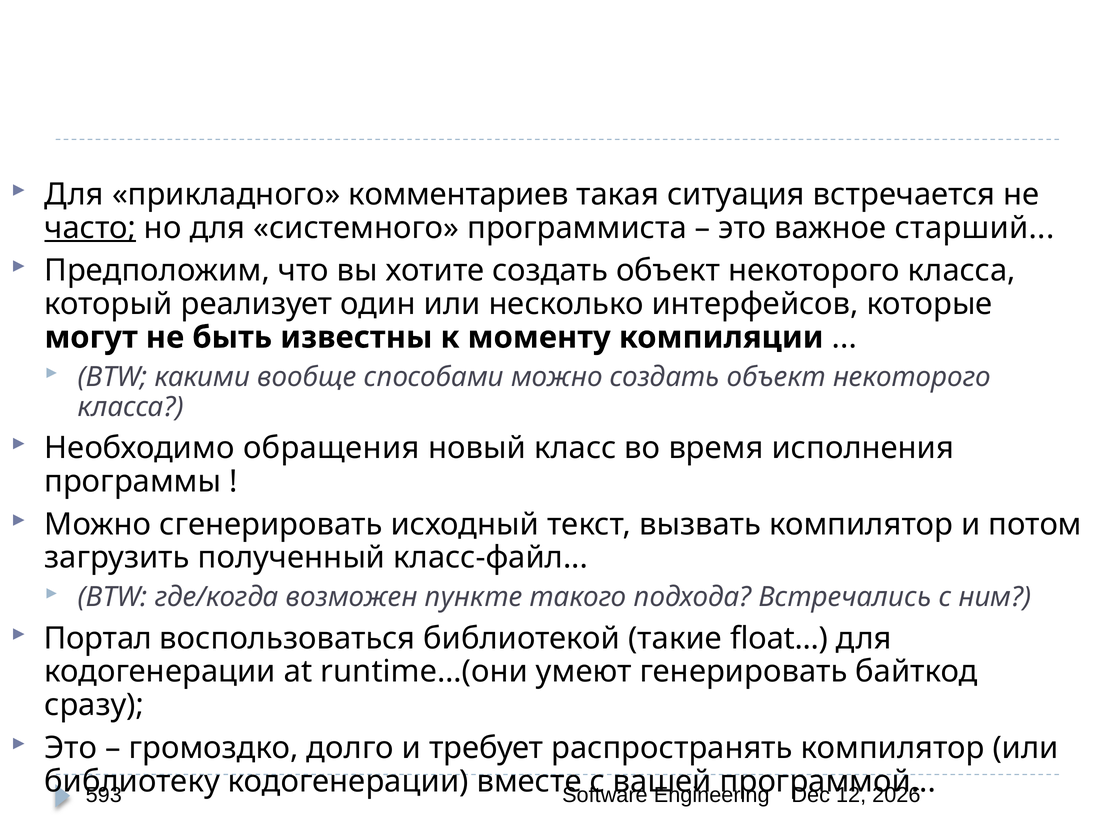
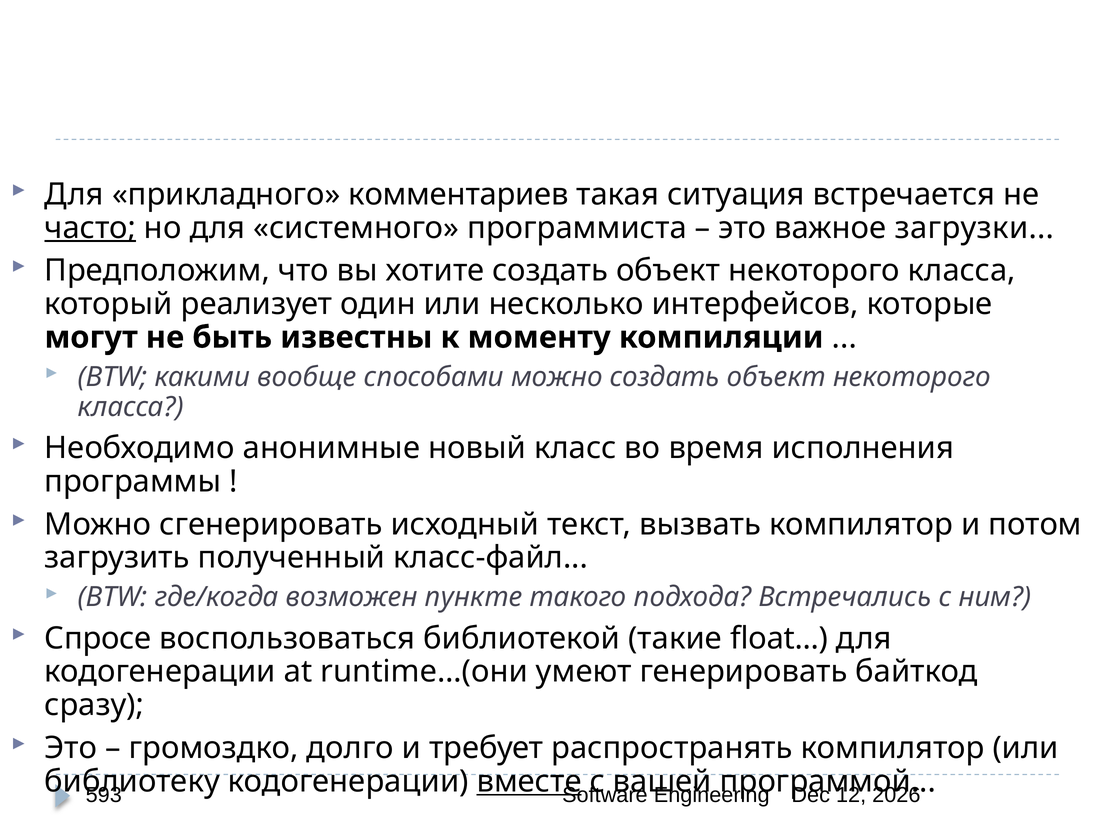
старший: старший -> загрузки (975, 228)
обращения: обращения -> анонимные (331, 448)
Портал: Портал -> Спросе (98, 638)
вместе underline: none -> present (529, 782)
